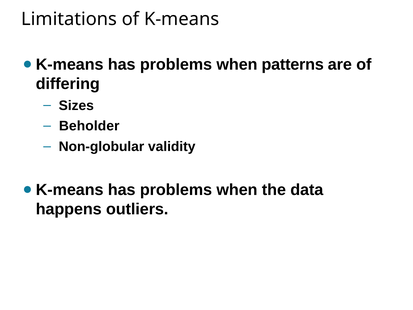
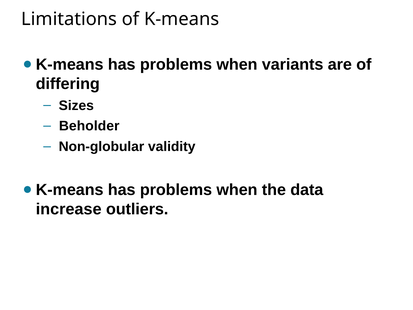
patterns: patterns -> variants (293, 64)
happens: happens -> increase (69, 209)
